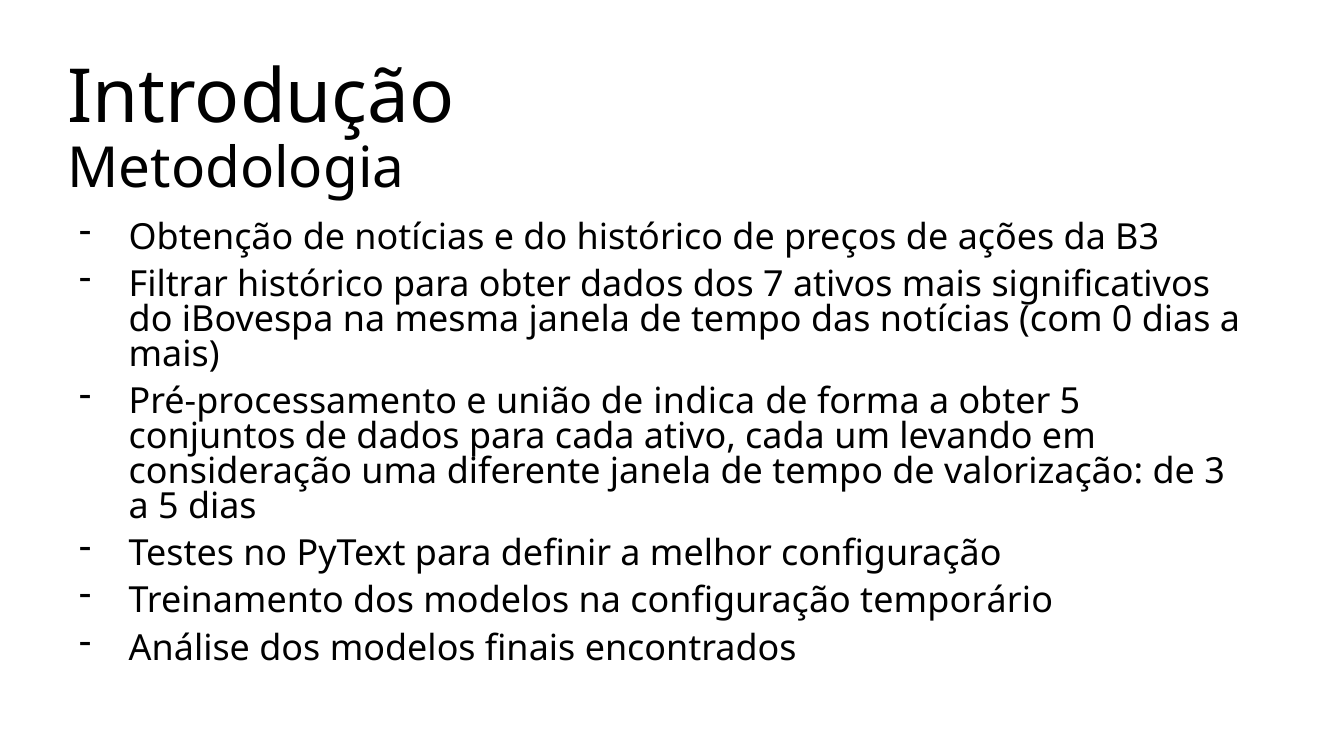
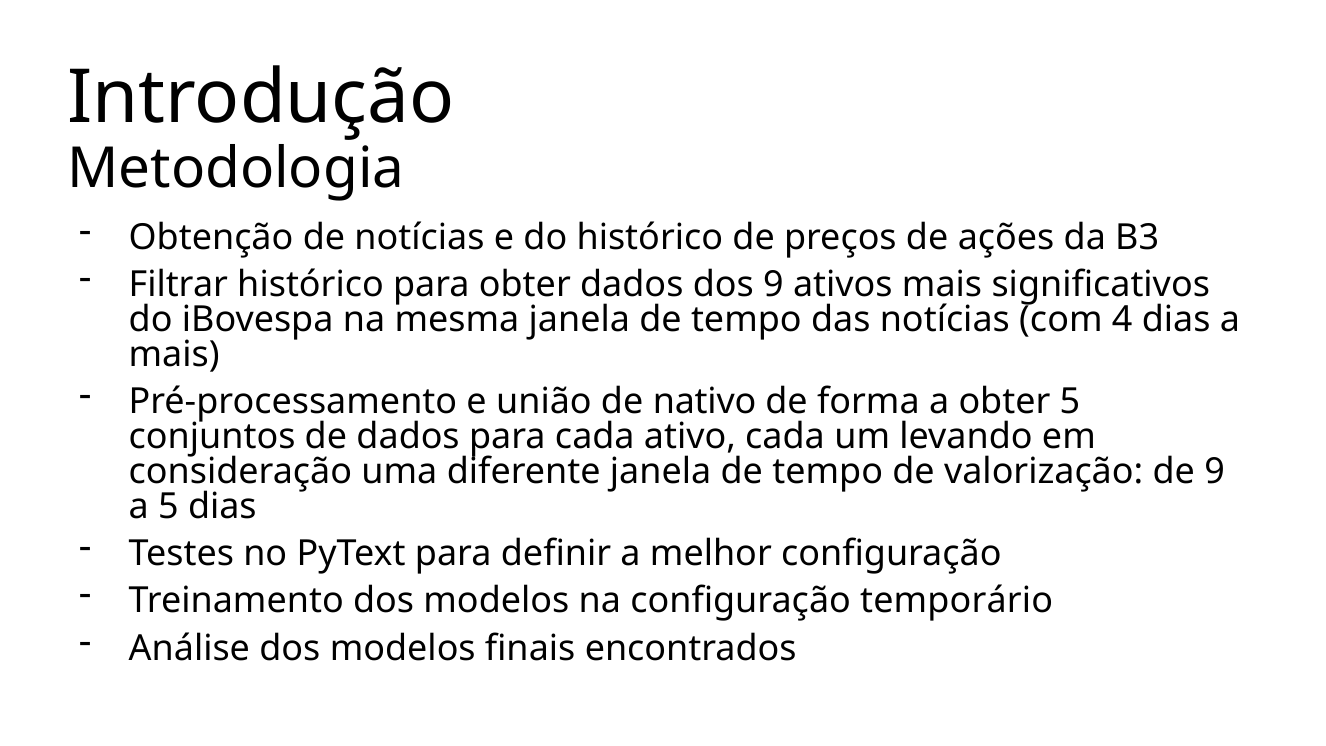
dos 7: 7 -> 9 (773, 285)
0: 0 -> 4 (1122, 319)
indica: indica -> nativo (705, 402)
de 3: 3 -> 9 (1215, 471)
